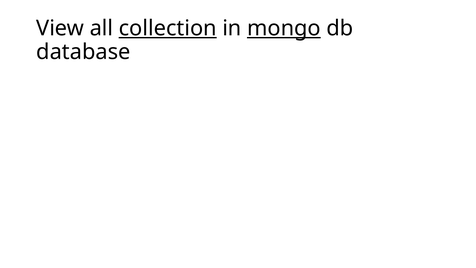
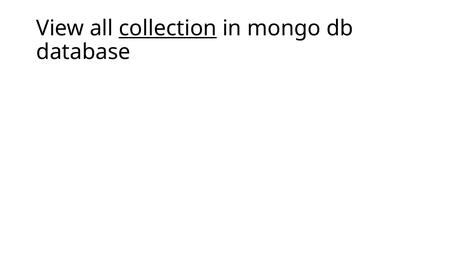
mongo underline: present -> none (284, 28)
